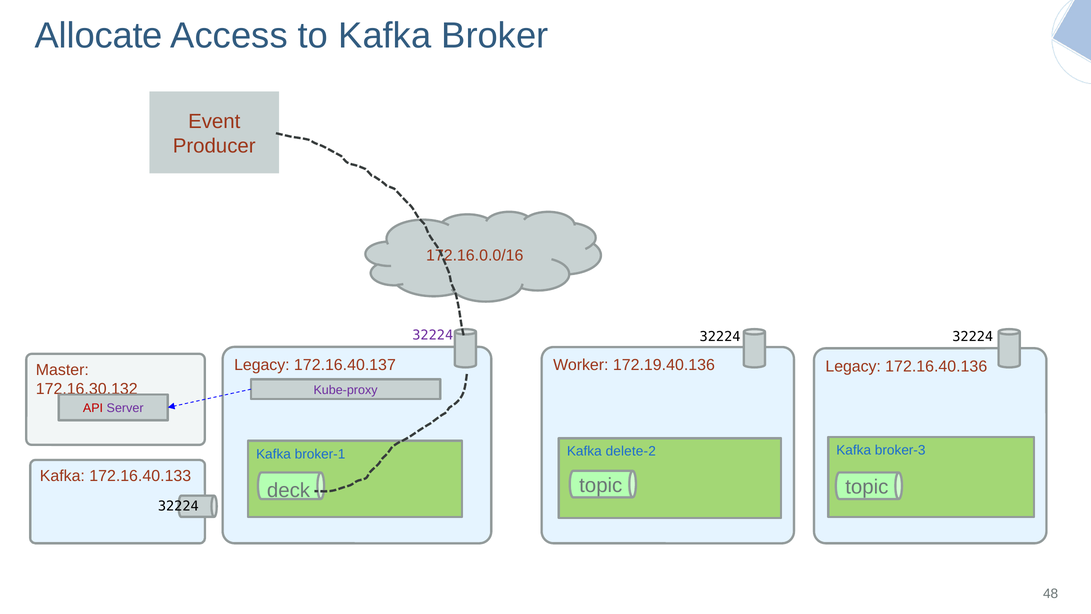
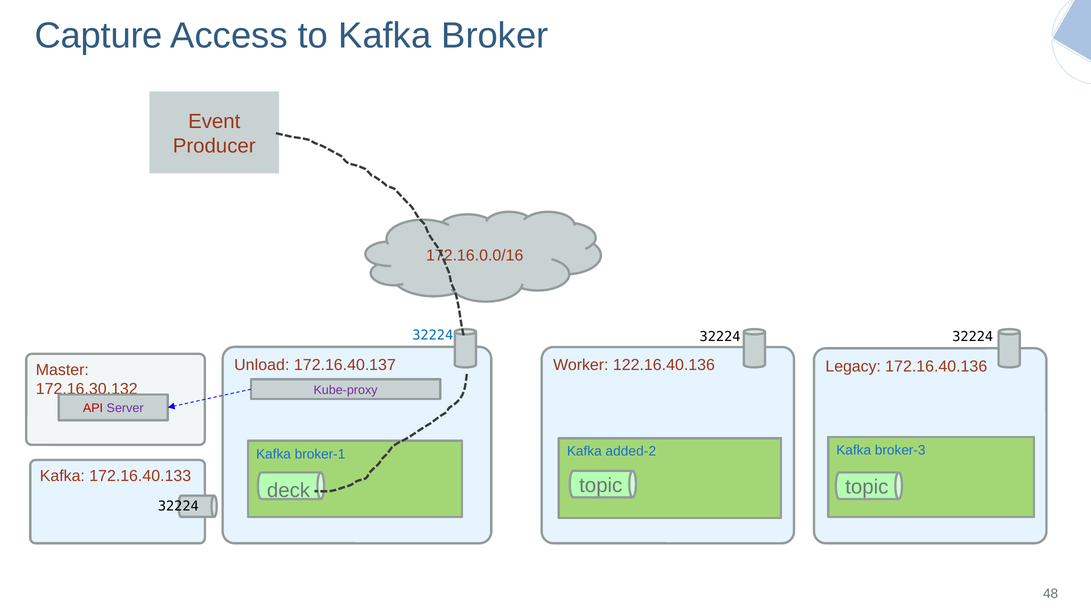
Allocate: Allocate -> Capture (99, 36)
32224 colour: purple -> blue (433, 335)
Legacy: Legacy -> Unload (262, 365)
172.19.40.136: 172.19.40.136 -> 122.16.40.136 (664, 365)
delete-2: delete-2 -> added-2 (631, 451)
